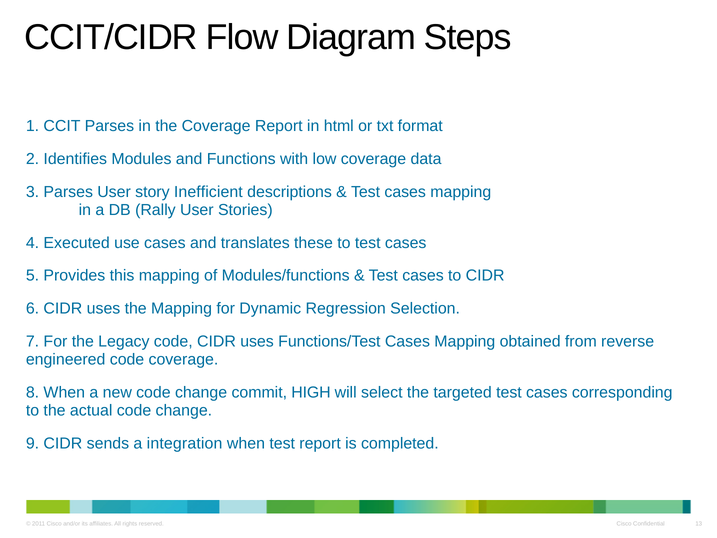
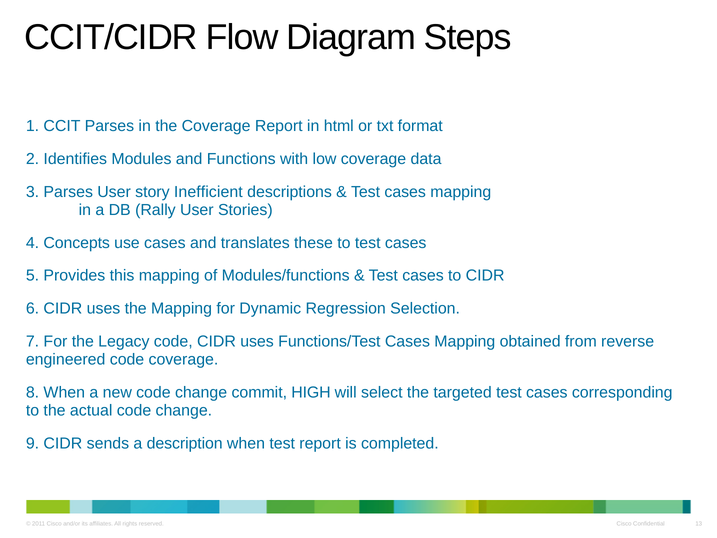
Executed: Executed -> Concepts (77, 243)
integration: integration -> description (185, 443)
